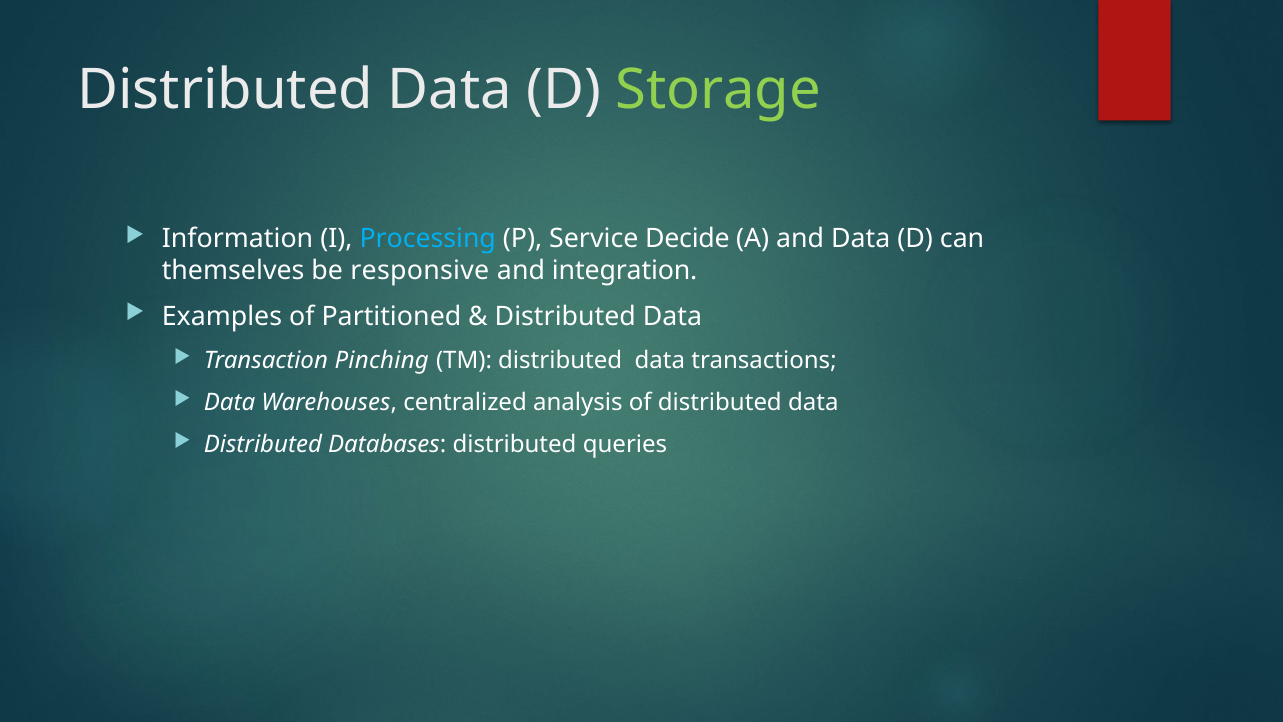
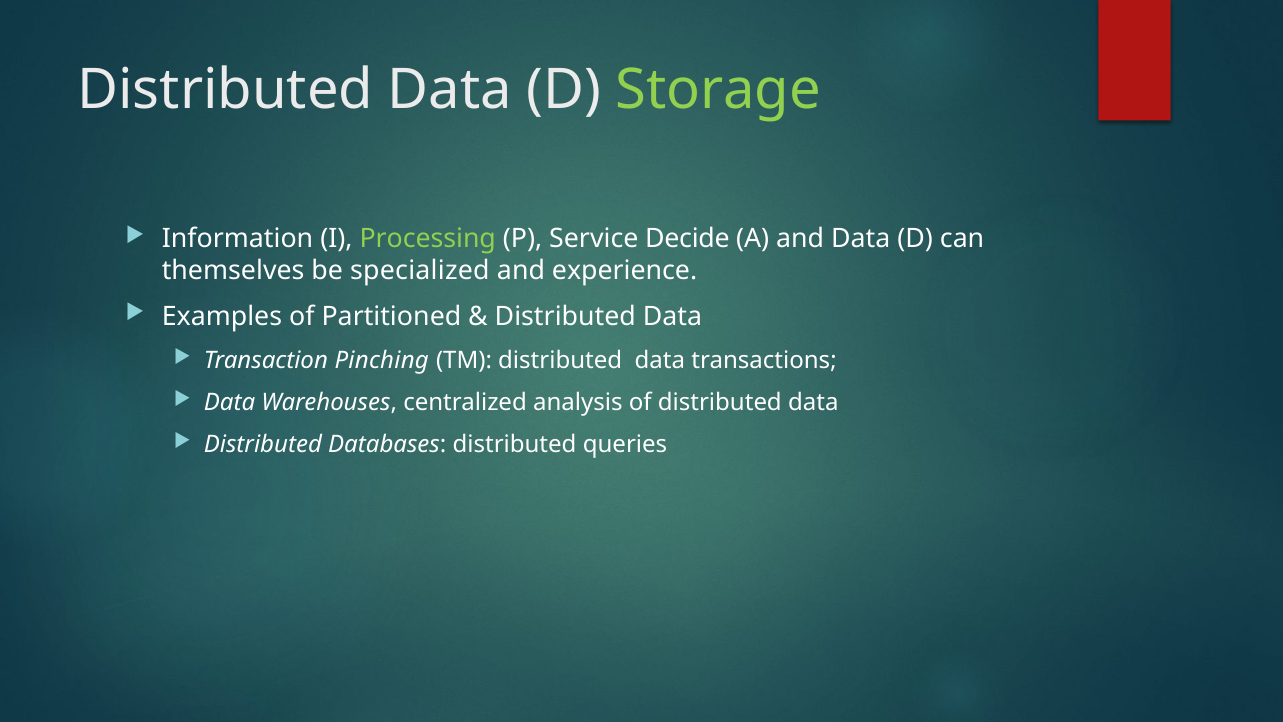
Processing colour: light blue -> light green (428, 239)
responsive: responsive -> specialized (420, 271)
integration: integration -> experience (625, 271)
